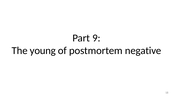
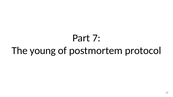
9: 9 -> 7 (96, 38)
negative: negative -> protocol (143, 51)
